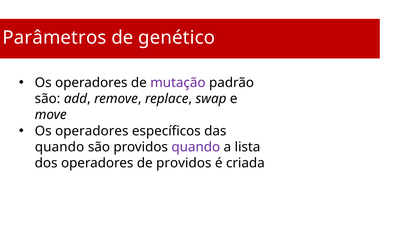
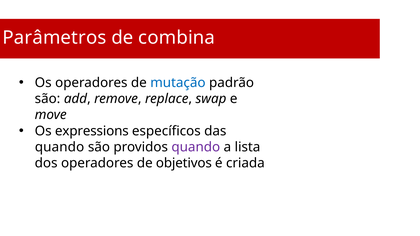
genético: genético -> combina (177, 38)
mutação colour: purple -> blue (178, 83)
operadores: operadores -> expressions (92, 131)
de providos: providos -> objetivos (184, 163)
